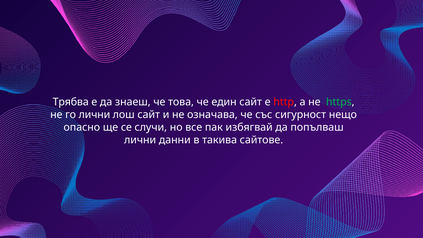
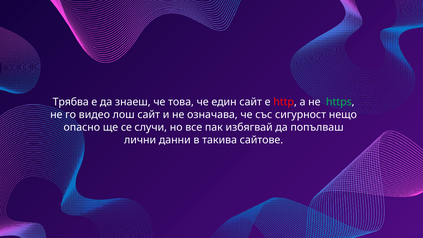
го лични: лични -> видео (94, 115)
